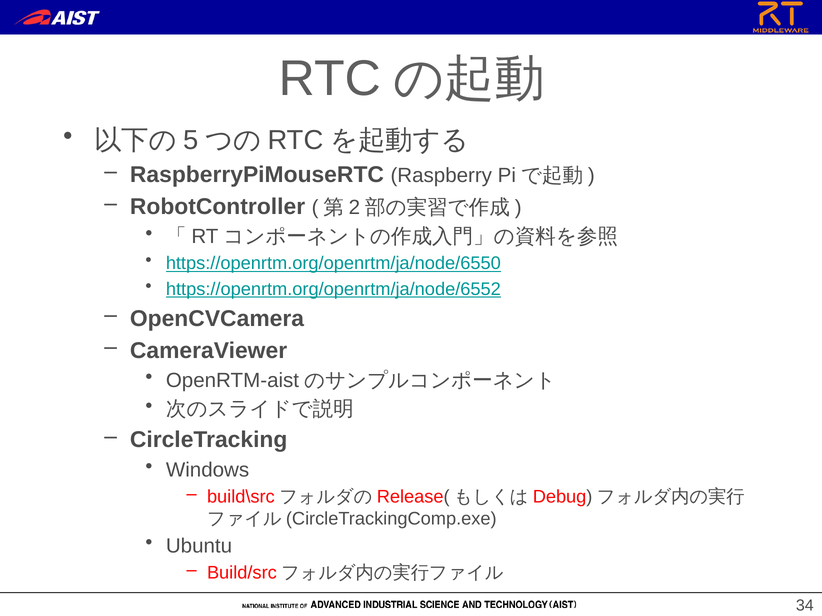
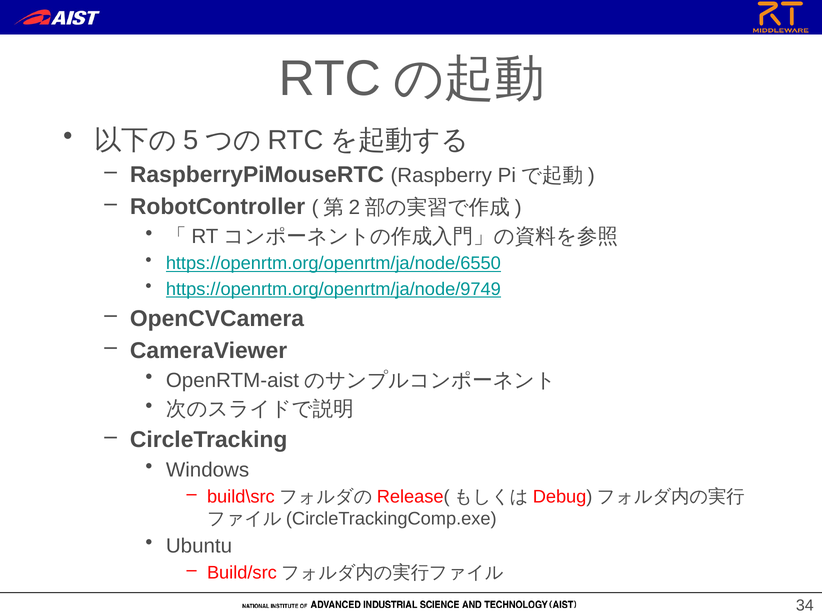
https://openrtm.org/openrtm/ja/node/6552: https://openrtm.org/openrtm/ja/node/6552 -> https://openrtm.org/openrtm/ja/node/9749 (333, 289)
